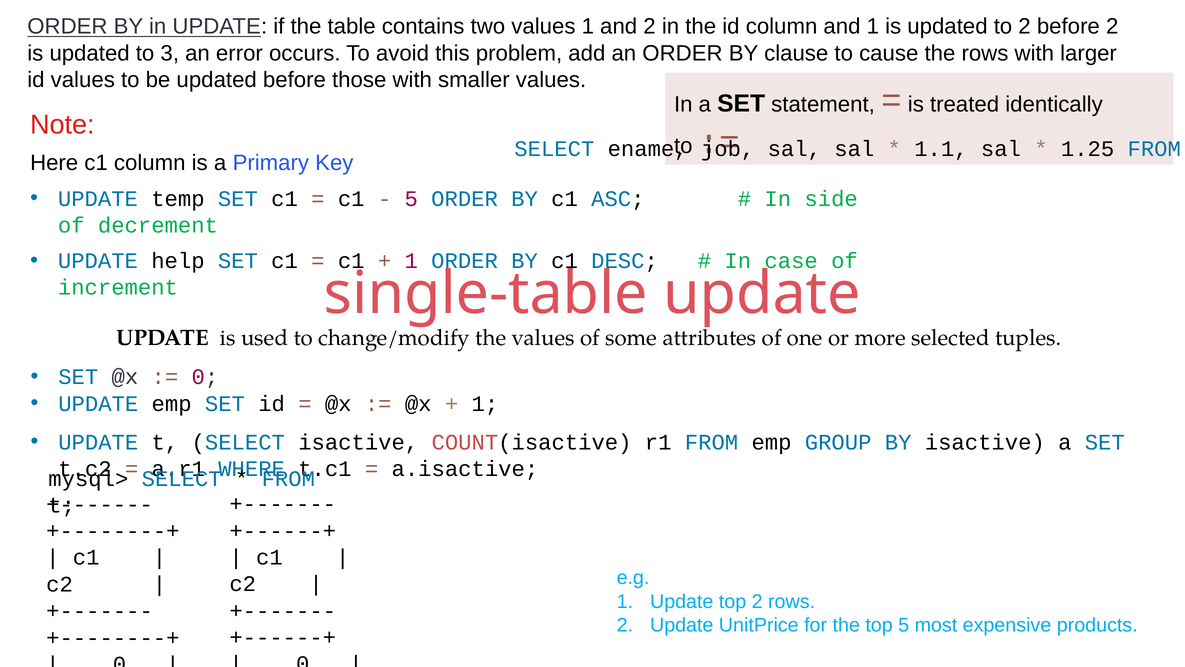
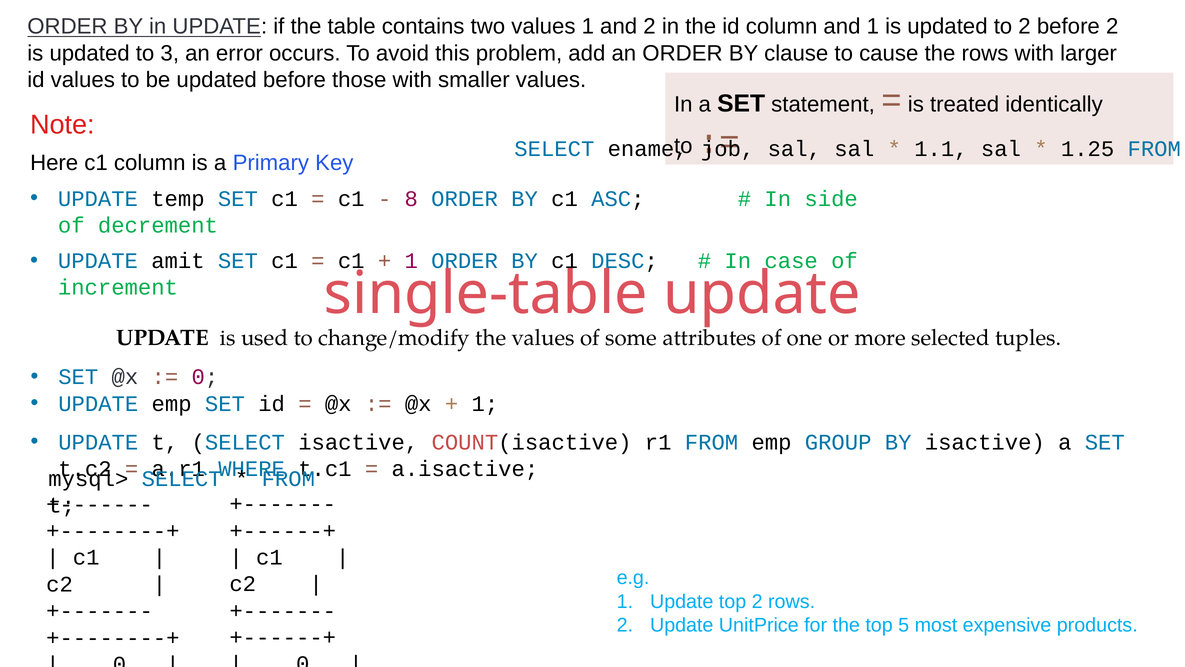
5: 5 -> 8 (411, 199)
help: help -> amit (178, 261)
